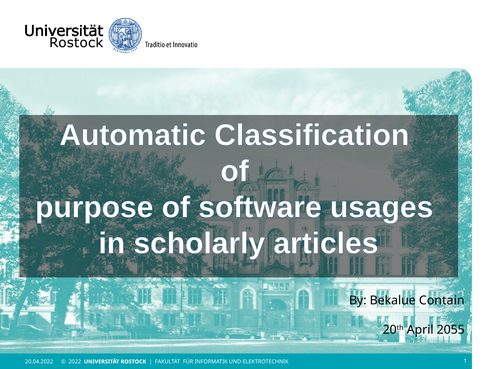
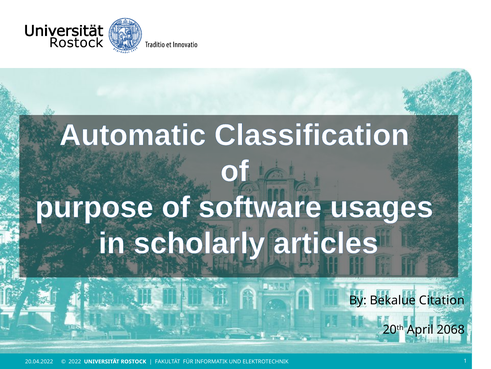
Contain: Contain -> Citation (442, 300)
2055: 2055 -> 2068 (451, 329)
